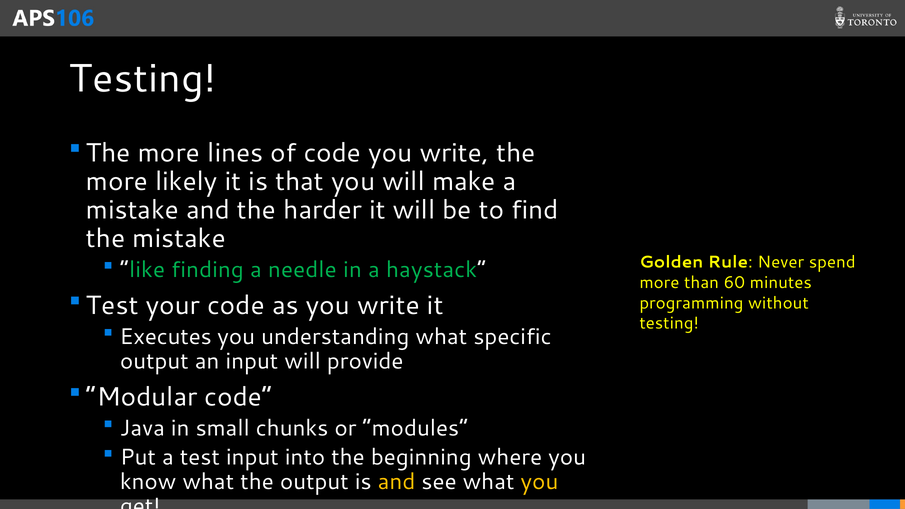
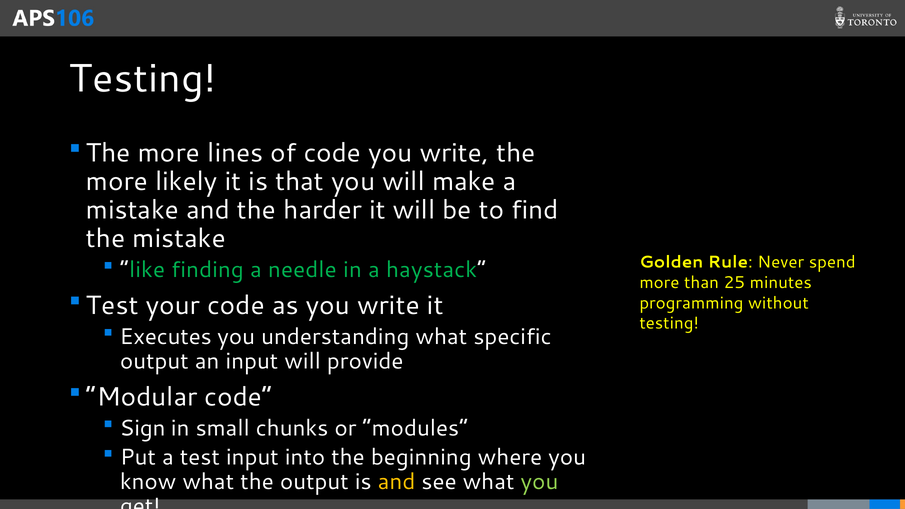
60: 60 -> 25 (734, 283)
Java: Java -> Sign (143, 428)
you colour: yellow -> light green (539, 482)
